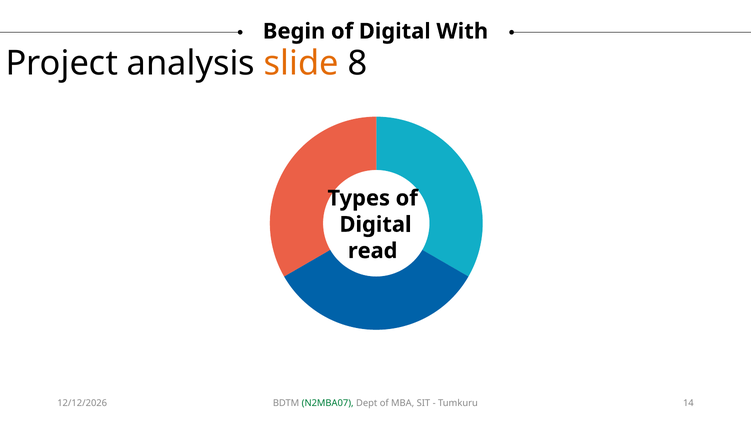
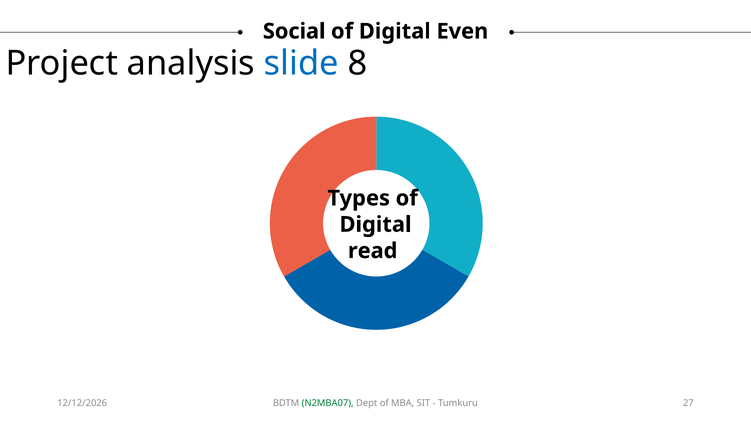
Begin: Begin -> Social (294, 31)
With: With -> Even (462, 31)
slide colour: orange -> blue (301, 63)
14: 14 -> 27 (688, 403)
